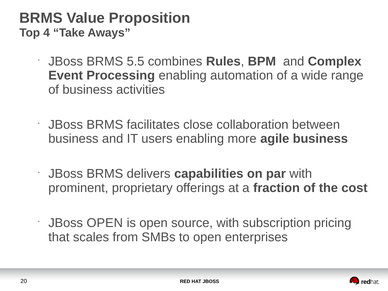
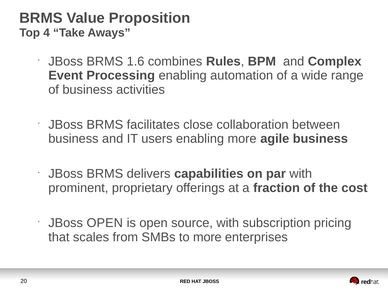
5.5: 5.5 -> 1.6 (136, 61)
to open: open -> more (207, 237)
